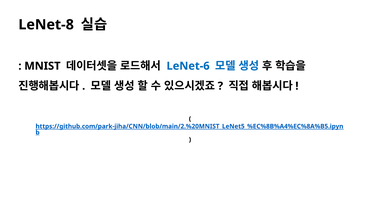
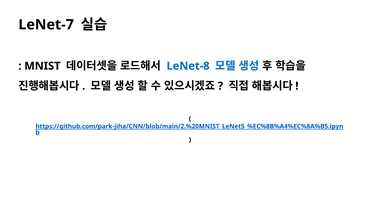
LeNet-8: LeNet-8 -> LeNet-7 (46, 25)
LeNet-6: LeNet-6 -> LeNet-8 (188, 66)
